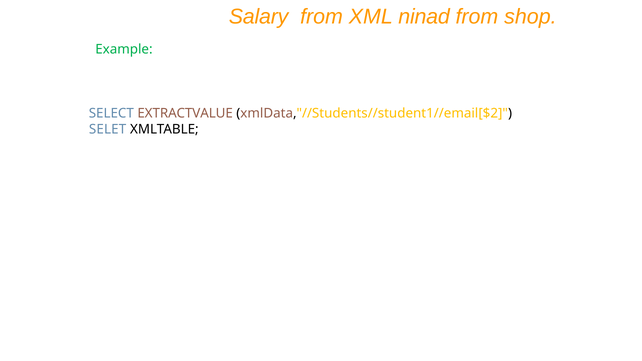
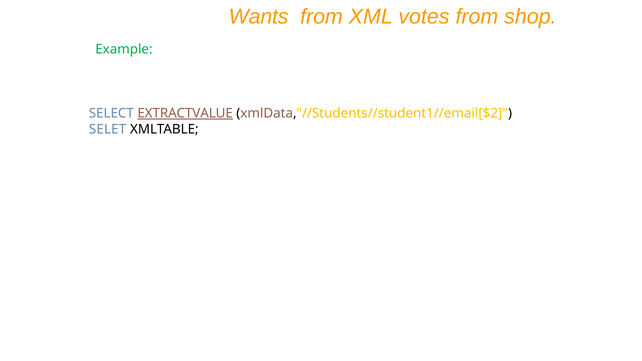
Salary: Salary -> Wants (259, 17)
ninad: ninad -> votes (424, 17)
EXTRACTVALUE underline: none -> present (185, 113)
